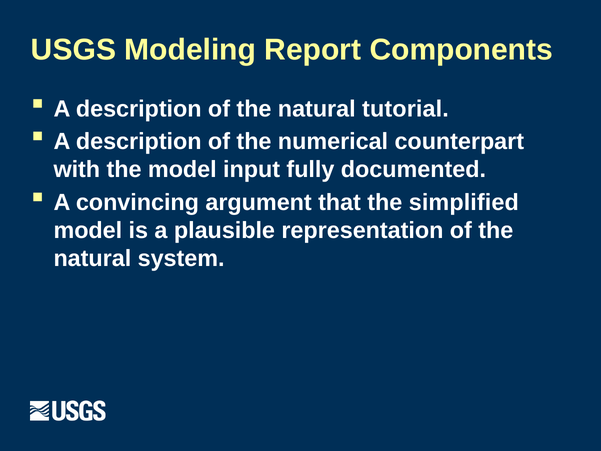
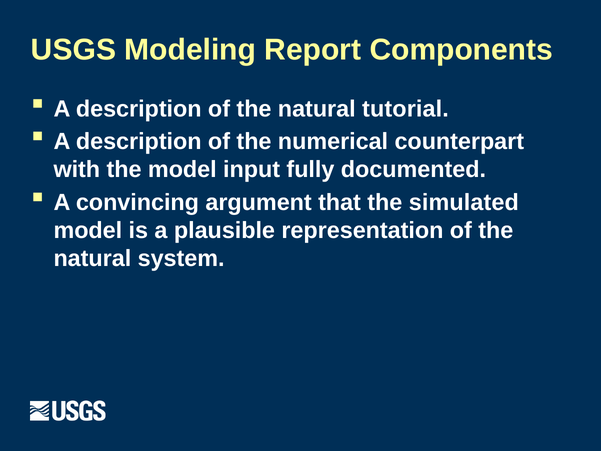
simplified: simplified -> simulated (464, 202)
